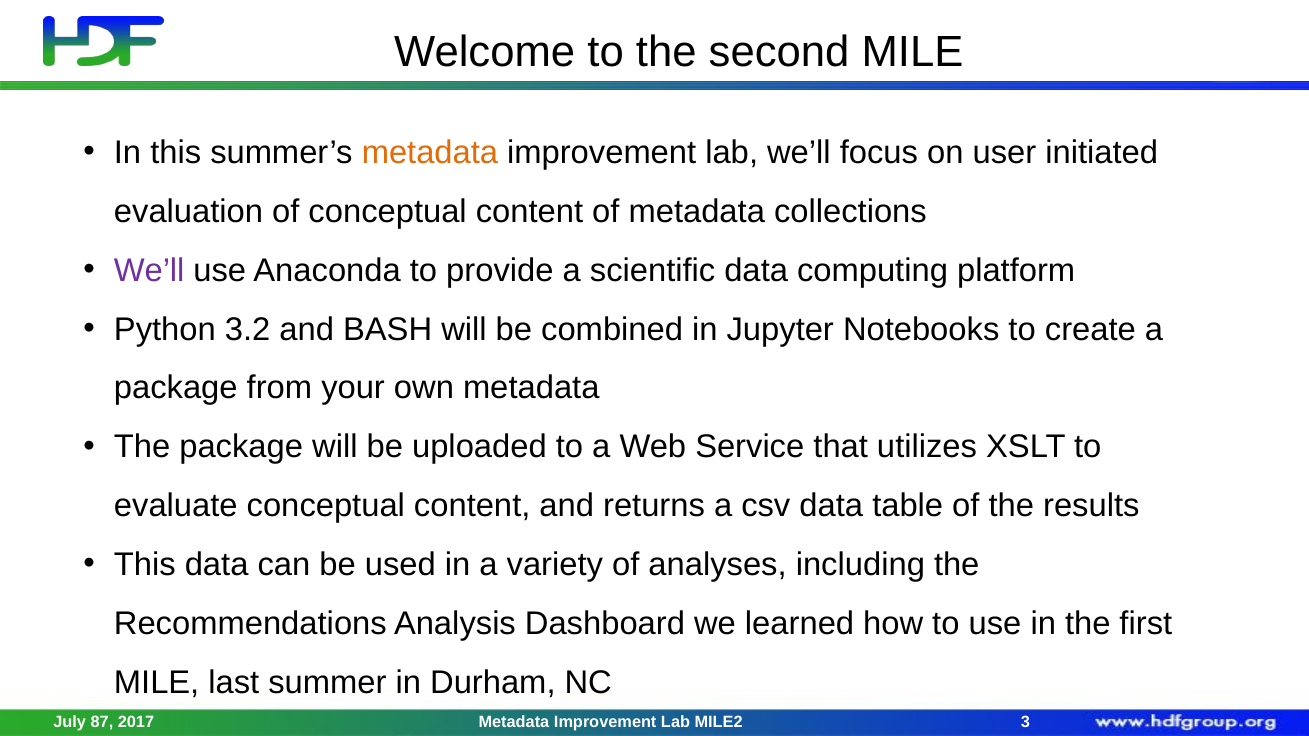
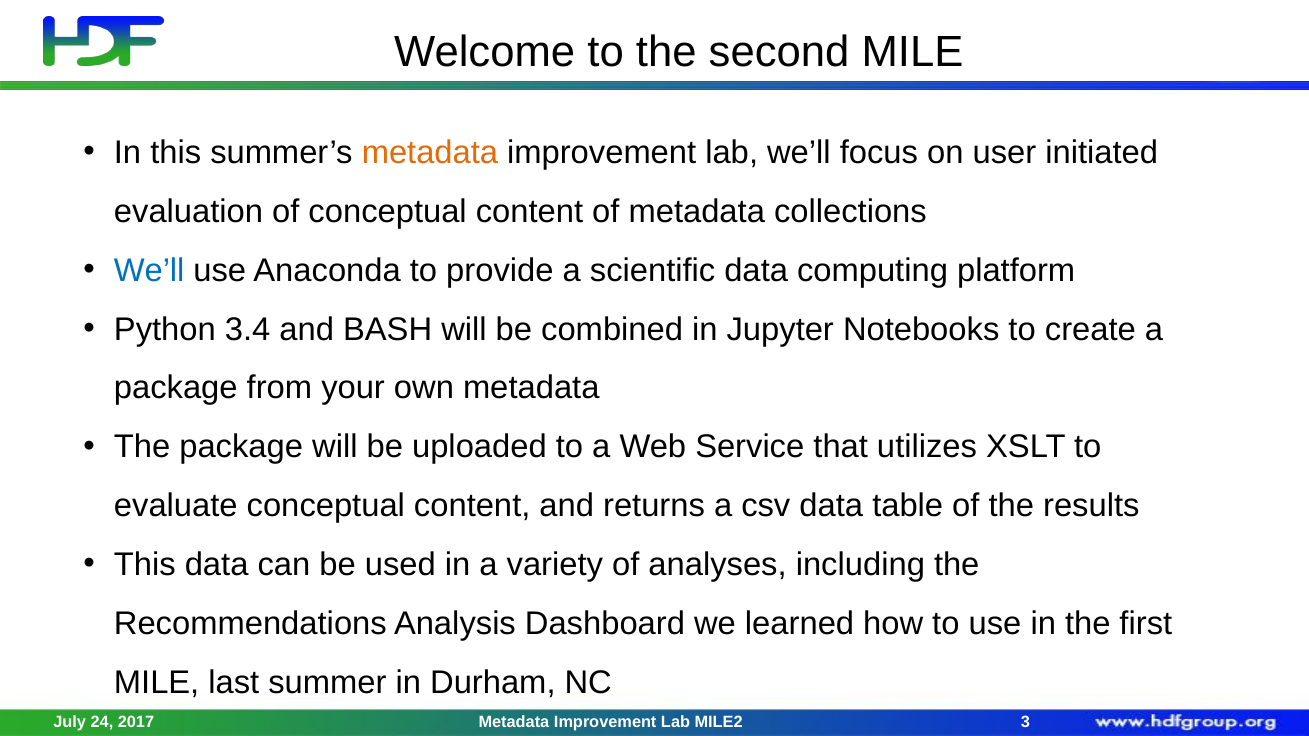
We’ll colour: purple -> blue (149, 271)
3.2: 3.2 -> 3.4 (248, 329)
87: 87 -> 24 (102, 723)
